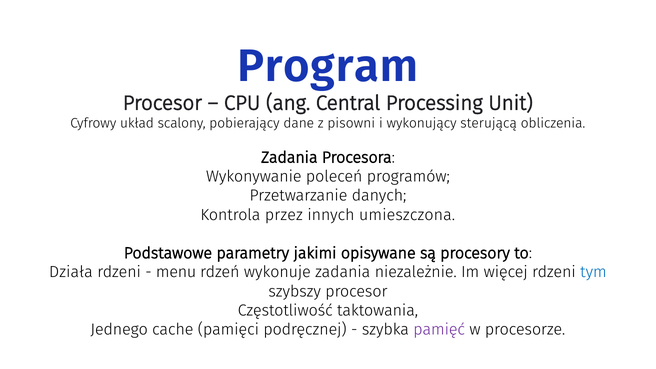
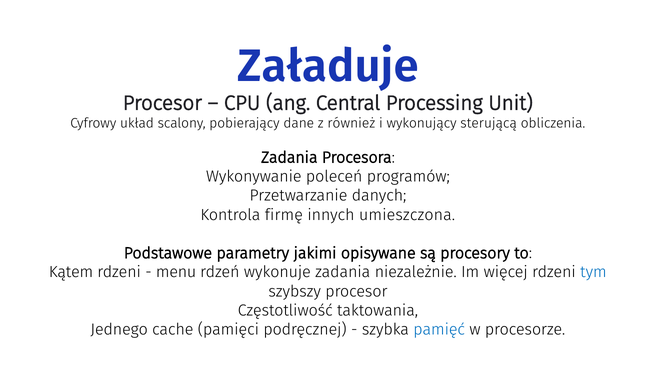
Program: Program -> Załaduje (328, 66)
pisowni: pisowni -> również (351, 123)
przez: przez -> firmę (284, 215)
Działa: Działa -> Kątem (71, 272)
pamięć colour: purple -> blue (439, 330)
